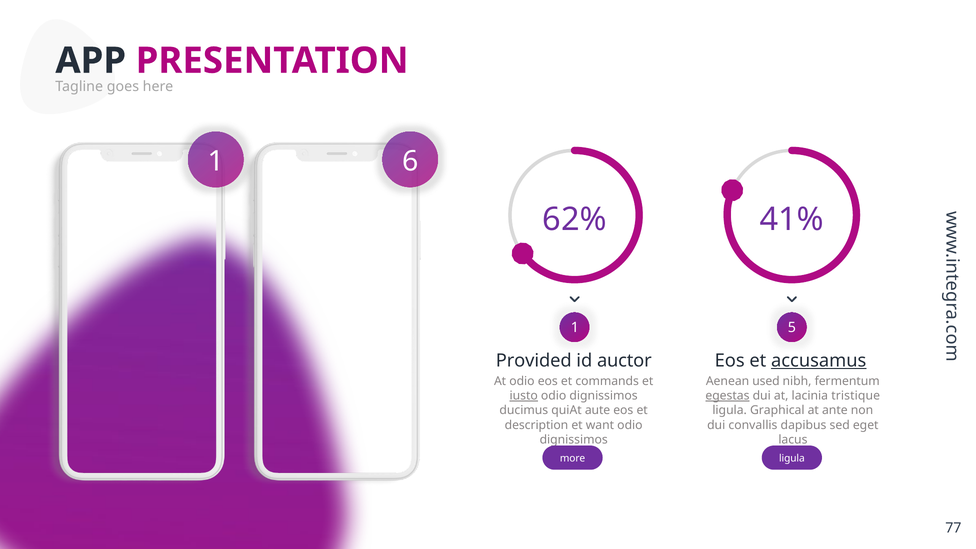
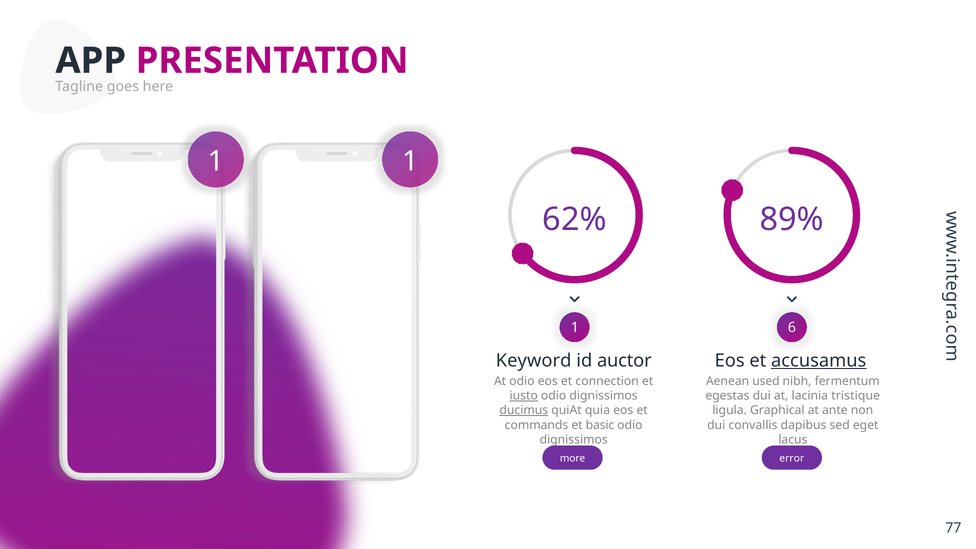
1 6: 6 -> 1 (410, 161)
41%: 41% -> 89% (792, 220)
5: 5 -> 6 (792, 328)
Provided: Provided -> Keyword (534, 361)
commands: commands -> connection (607, 381)
egestas underline: present -> none (727, 396)
ducimus underline: none -> present (524, 410)
aute: aute -> quia (597, 410)
description: description -> commands (536, 425)
want: want -> basic (600, 425)
more ligula: ligula -> error (792, 458)
